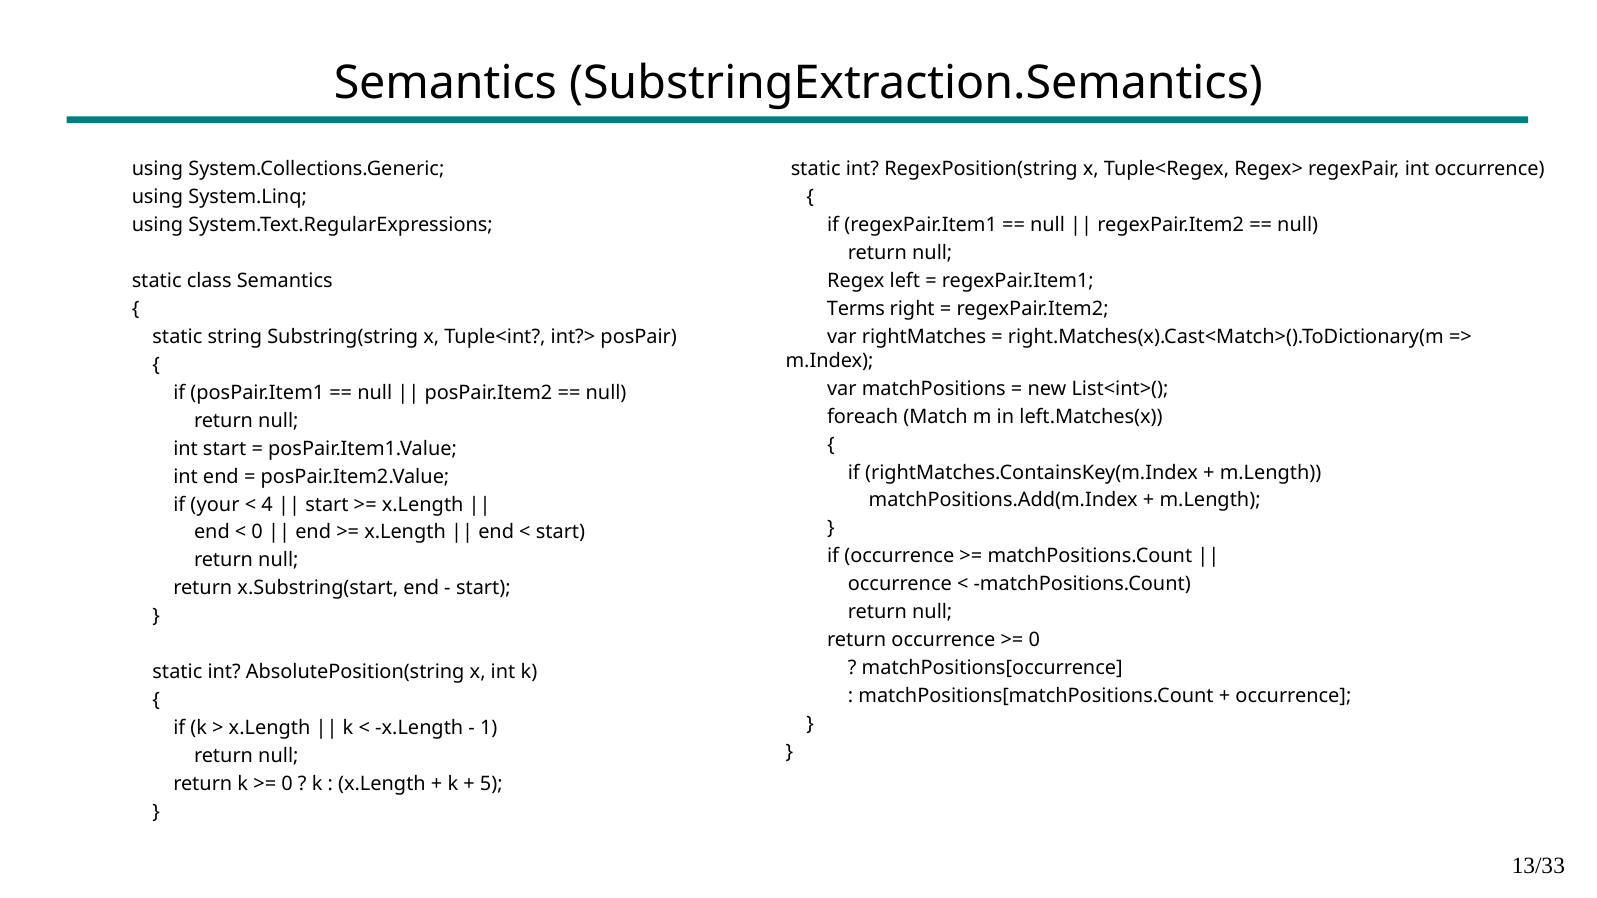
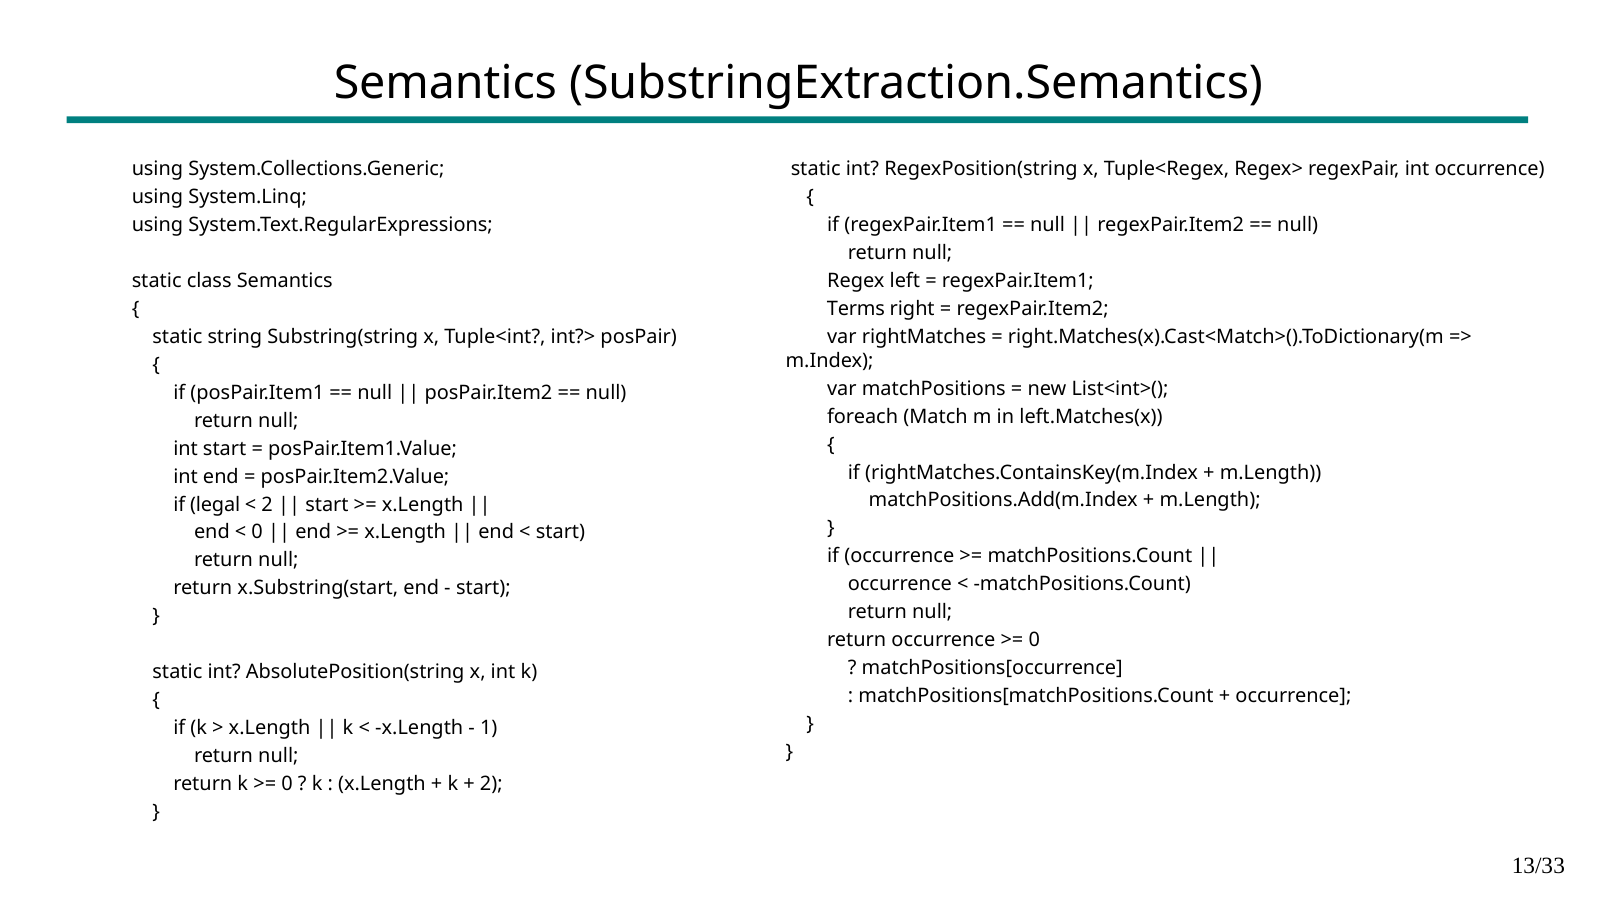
your: your -> legal (215, 505)
4: 4 -> 2 (267, 505)
5: 5 -> 2 (491, 784)
